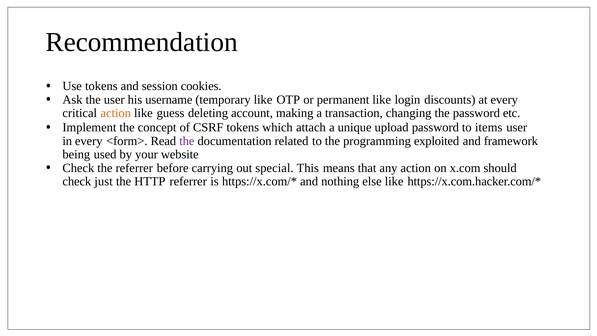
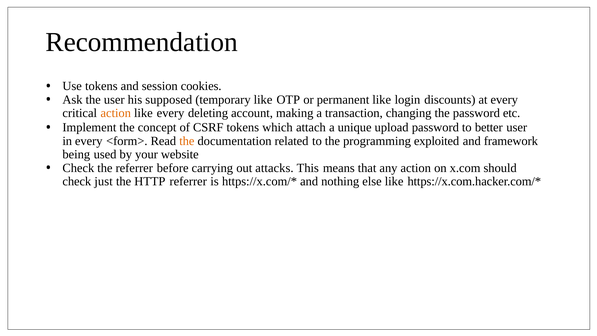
username: username -> supposed (169, 100)
like guess: guess -> every (171, 113)
items: items -> better (489, 127)
the colour: purple -> orange (187, 141)
special: special -> attacks (274, 168)
